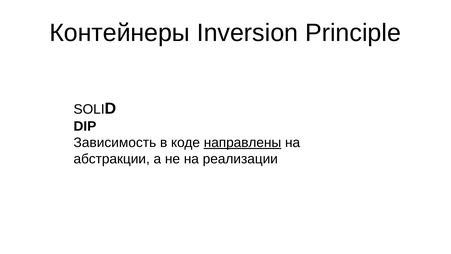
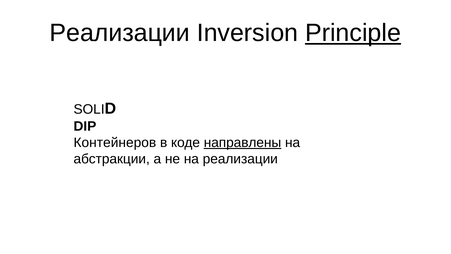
Контейнеры: Контейнеры -> Реализации (120, 33)
Principle underline: none -> present (353, 33)
Зависимость: Зависимость -> Контейнеров (115, 142)
